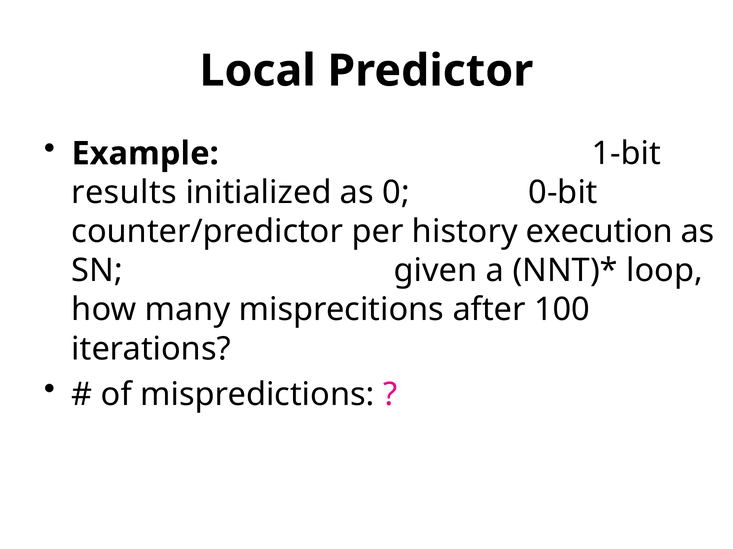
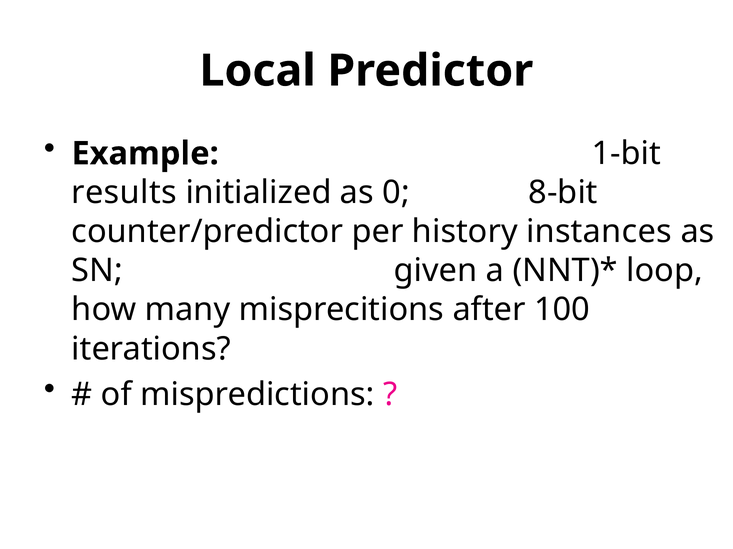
0-bit: 0-bit -> 8-bit (563, 193)
execution: execution -> instances (599, 232)
